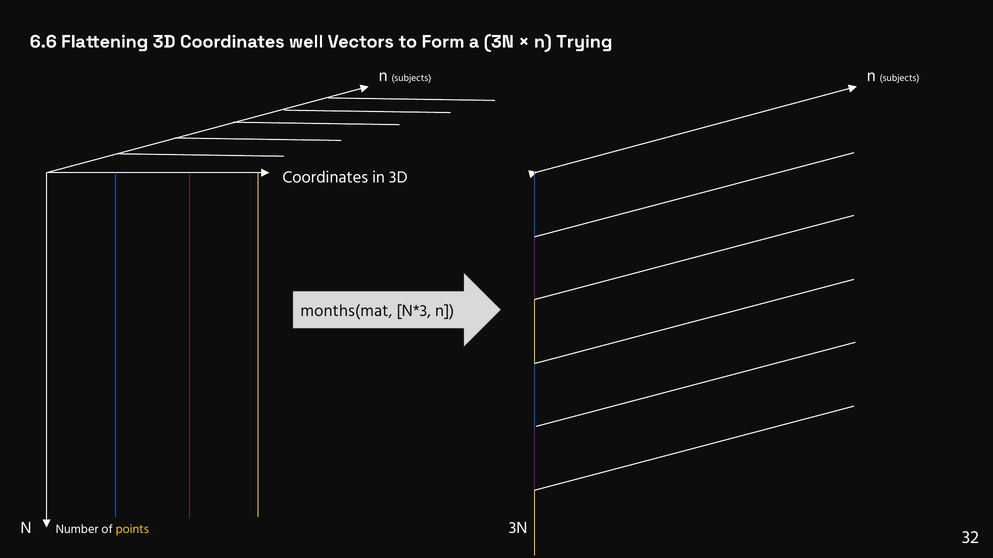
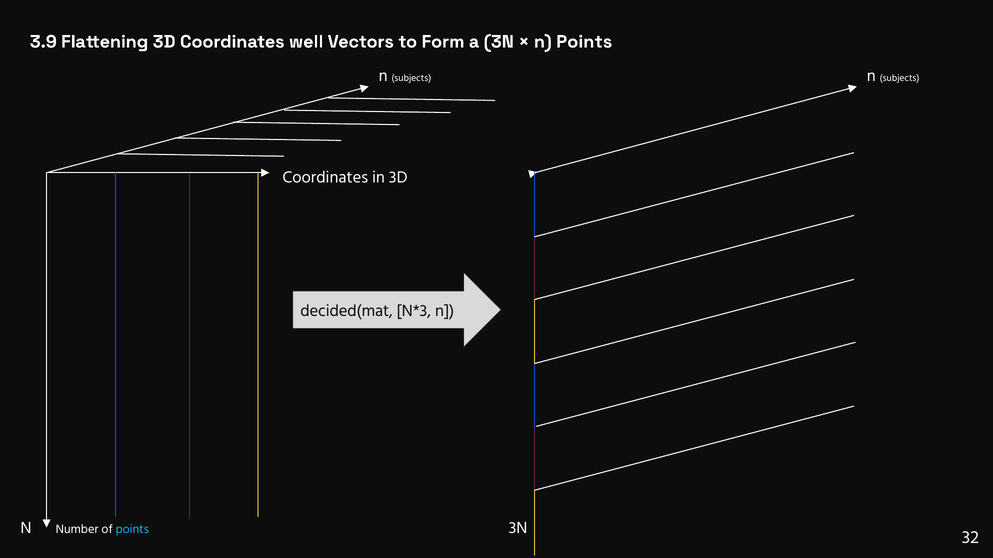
6.6: 6.6 -> 3.9 (43, 42)
n Trying: Trying -> Points (584, 42)
months(mat: months(mat -> decided(mat (347, 311)
points colour: yellow -> light blue (132, 530)
